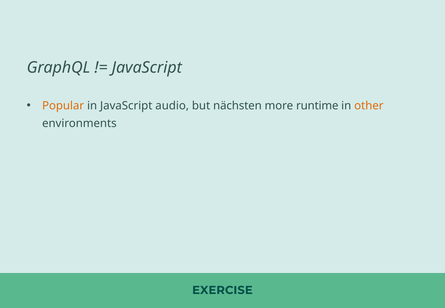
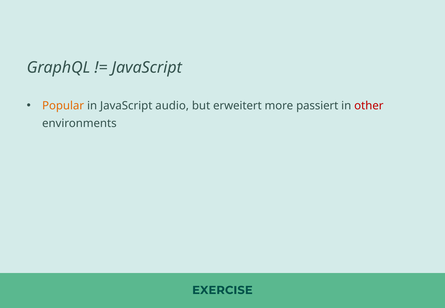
nächsten: nächsten -> erweitert (237, 106)
runtime: runtime -> passiert (317, 106)
other colour: orange -> red (369, 106)
